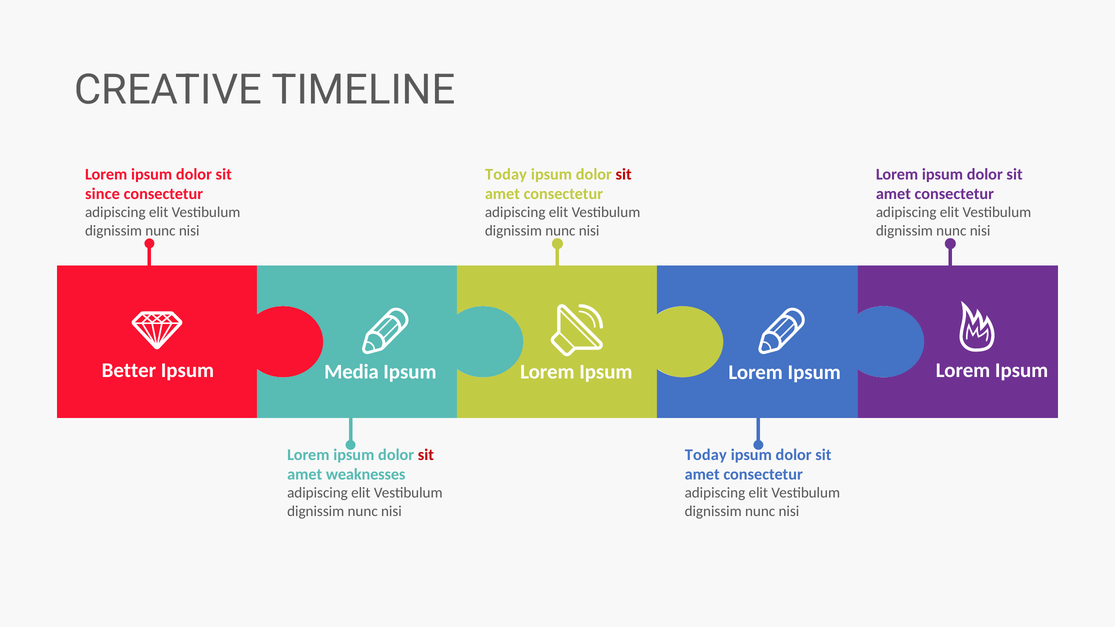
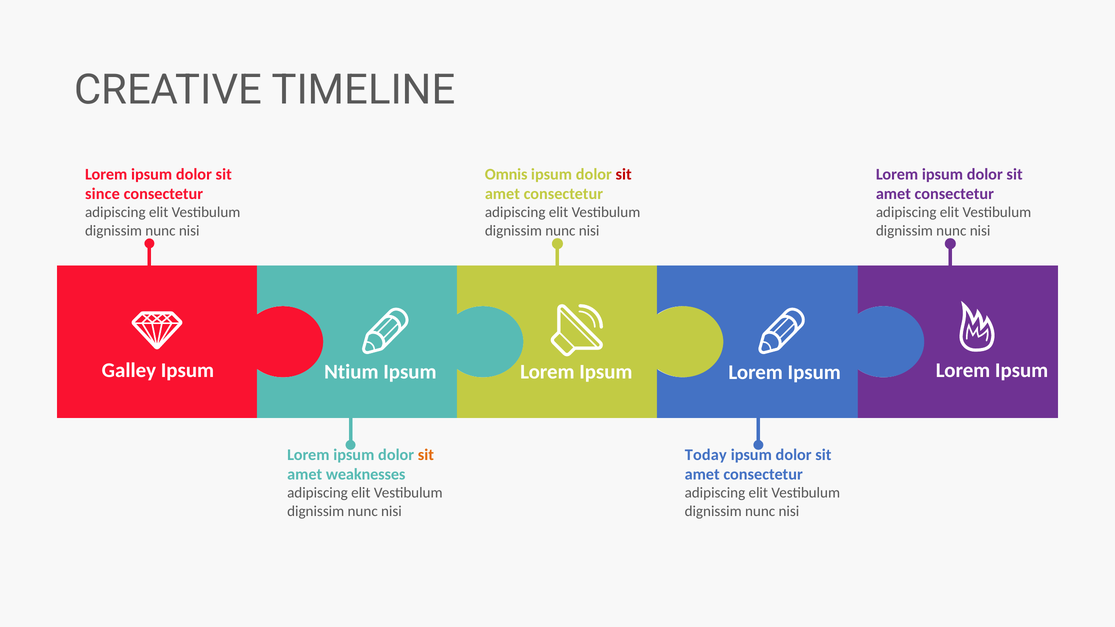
Today: Today -> Omnis (506, 174)
Better: Better -> Galley (129, 370)
Media: Media -> Ntium (351, 372)
sit colour: red -> orange (426, 455)
